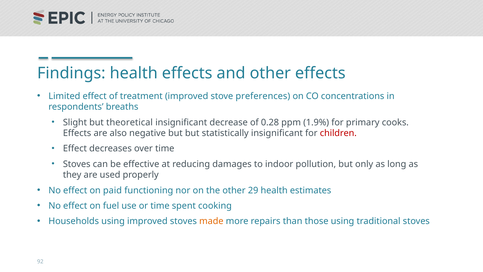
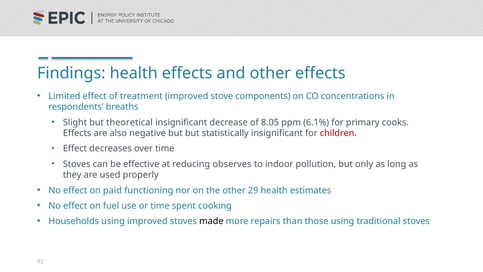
preferences: preferences -> components (263, 96)
0.28: 0.28 -> 8.05 (270, 122)
1.9%: 1.9% -> 6.1% (316, 122)
damages: damages -> observes (232, 164)
made colour: orange -> black (211, 221)
